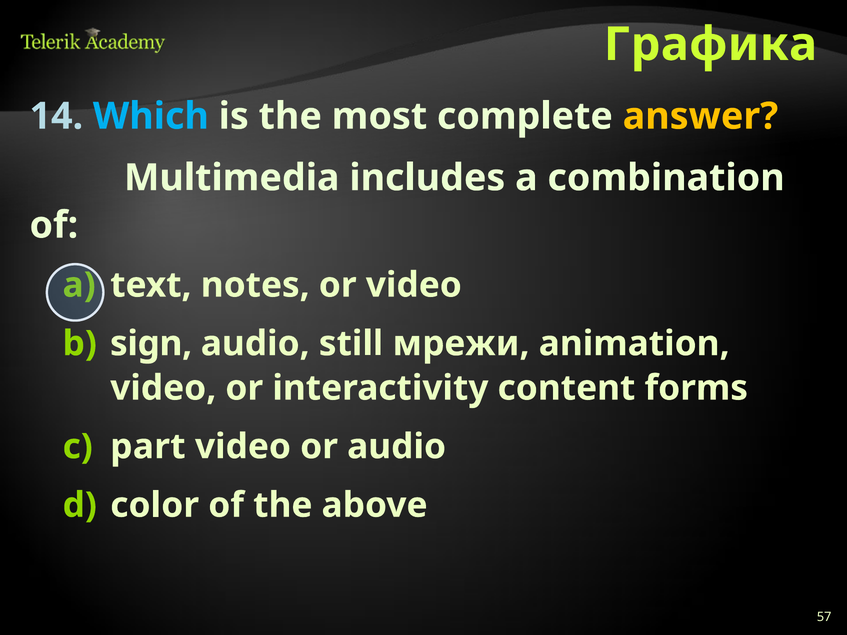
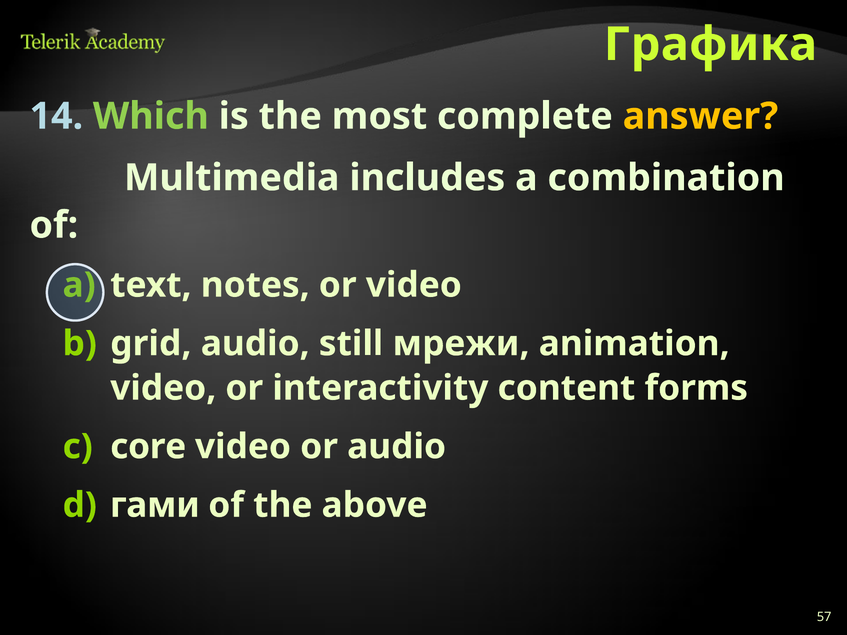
Which colour: light blue -> light green (151, 116)
sign: sign -> grid (151, 344)
part: part -> core (148, 447)
color: color -> гами (155, 505)
